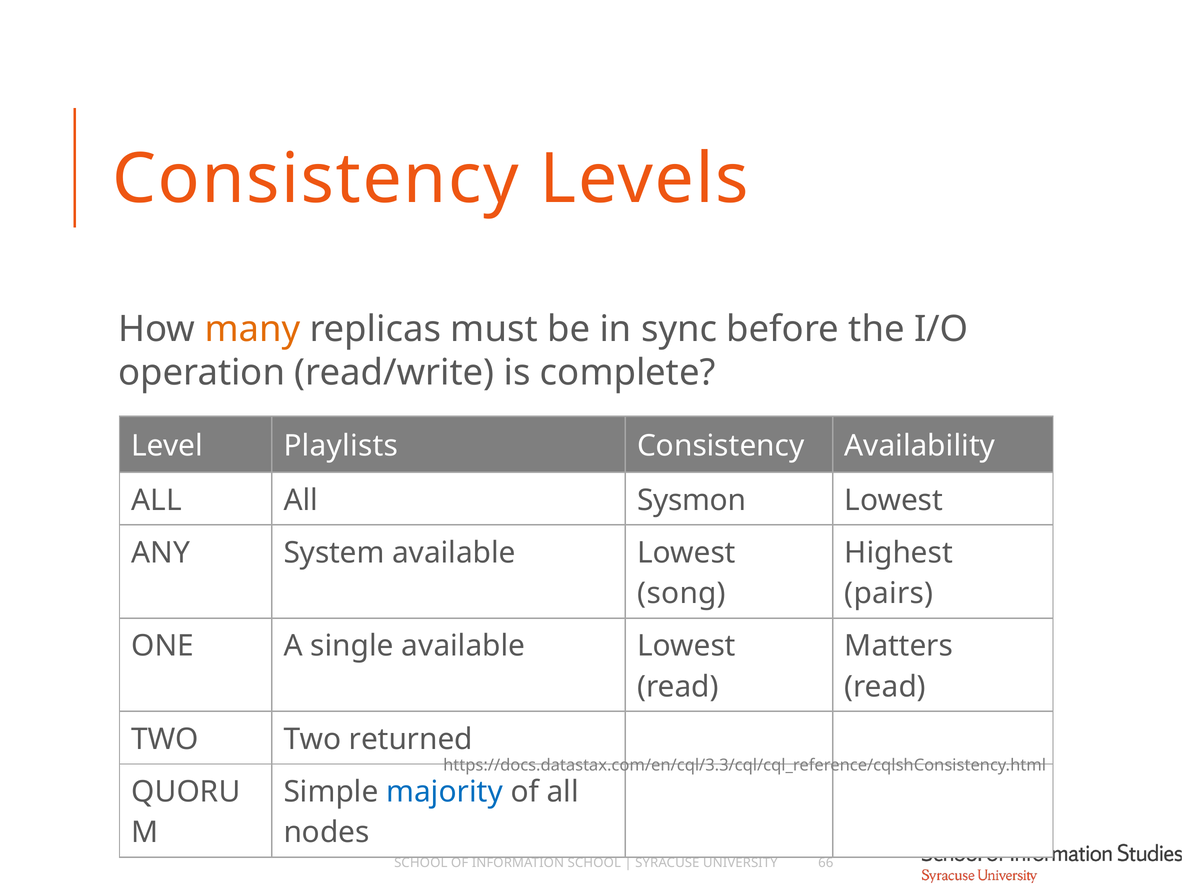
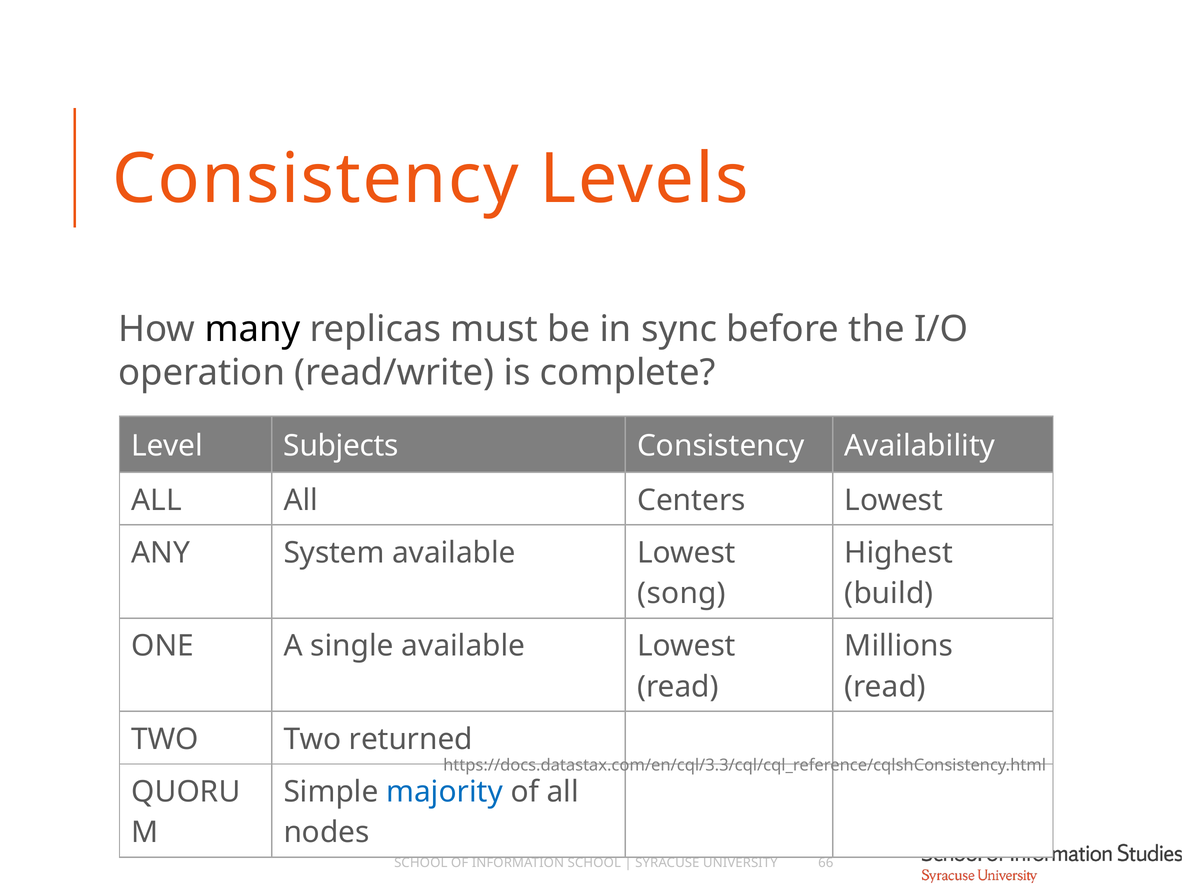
many colour: orange -> black (252, 329)
Playlists: Playlists -> Subjects (341, 446)
Sysmon: Sysmon -> Centers (692, 500)
pairs: pairs -> build (889, 594)
Matters: Matters -> Millions (899, 646)
